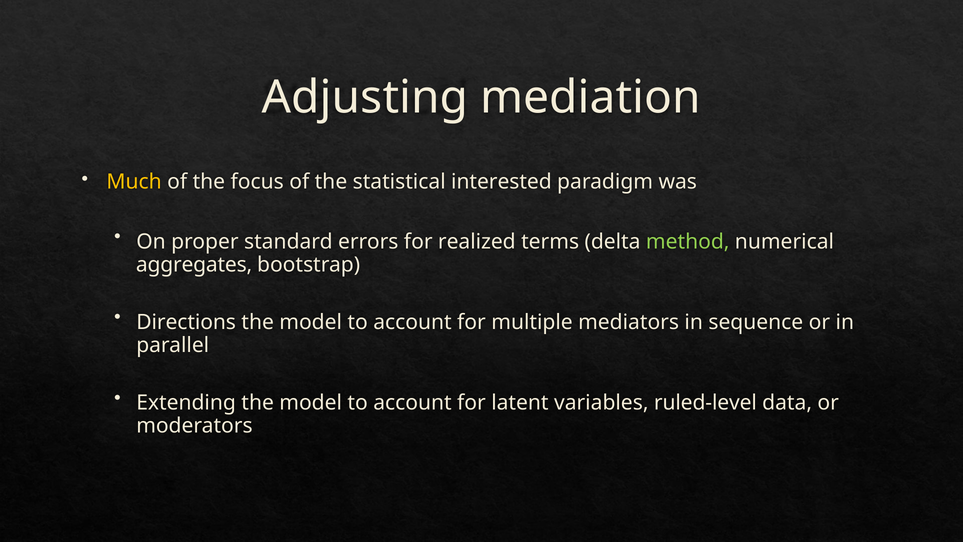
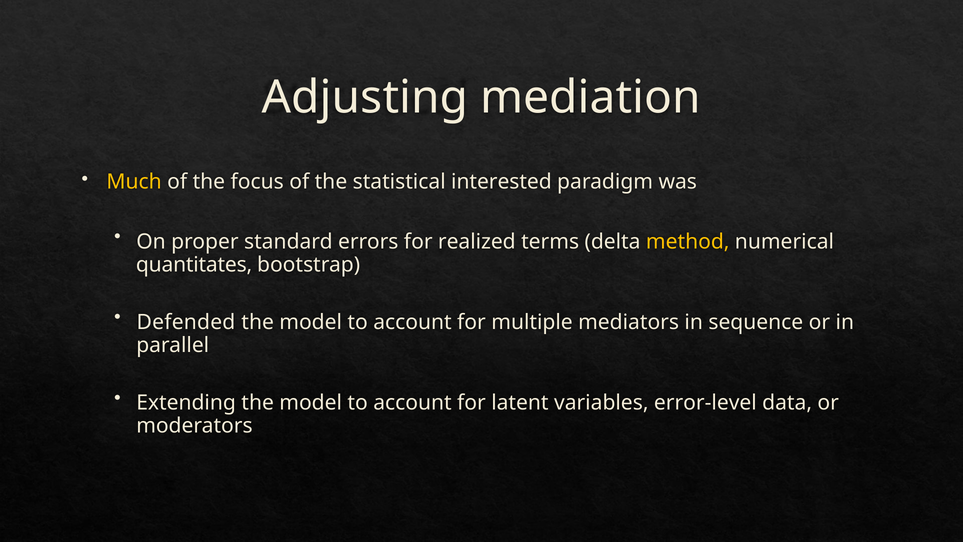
method colour: light green -> yellow (688, 242)
aggregates: aggregates -> quantitates (194, 265)
Directions: Directions -> Defended (186, 322)
ruled-level: ruled-level -> error-level (705, 403)
